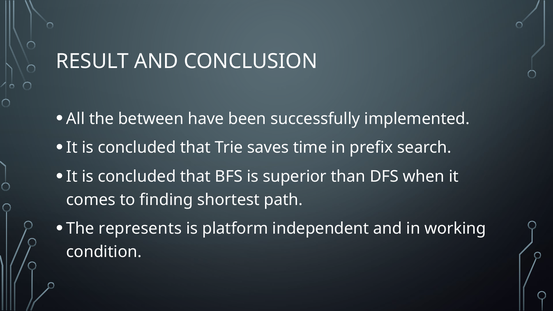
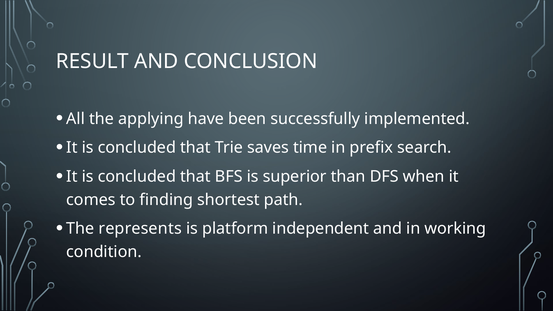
between: between -> applying (151, 119)
